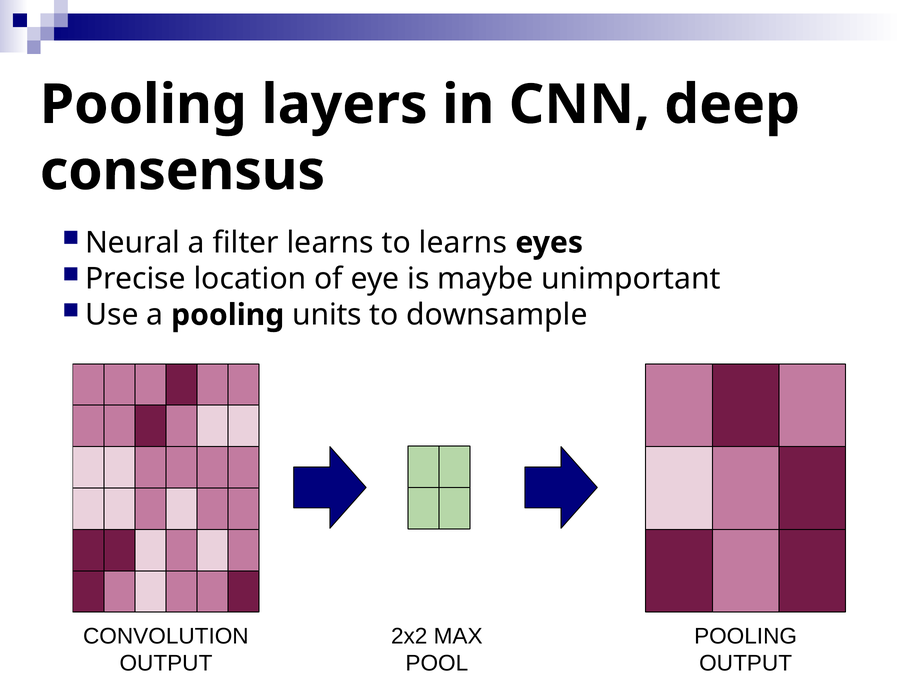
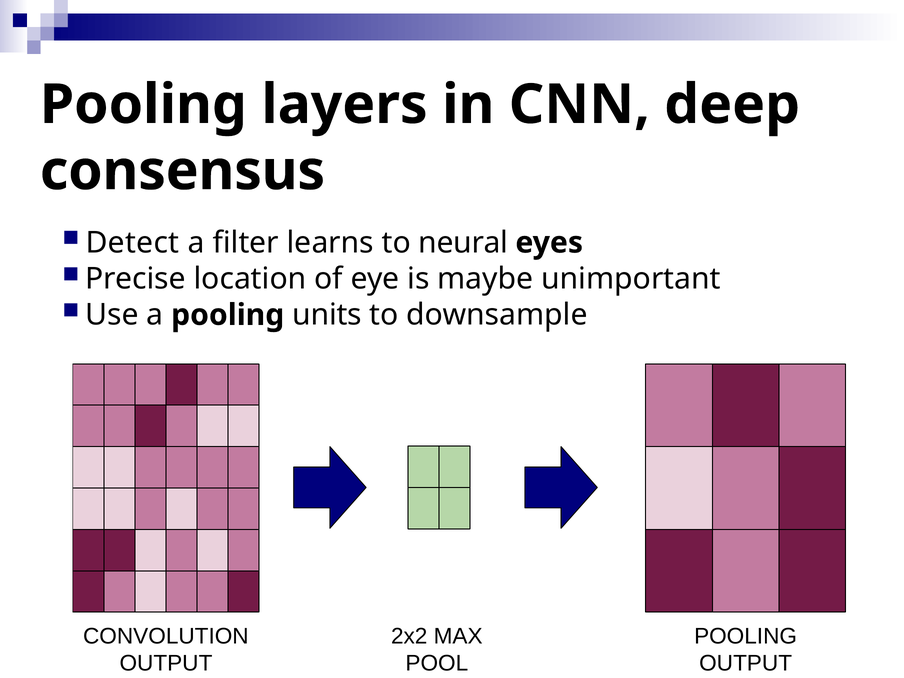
Neural: Neural -> Detect (132, 243)
to learns: learns -> neural (463, 243)
